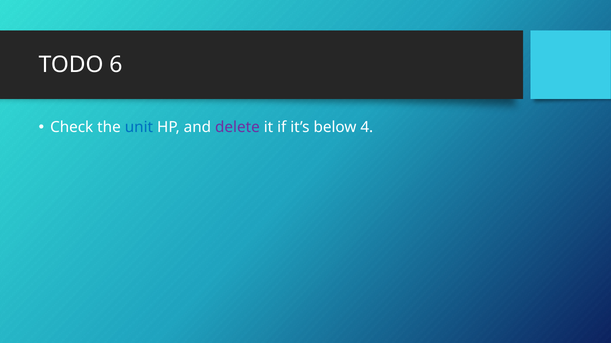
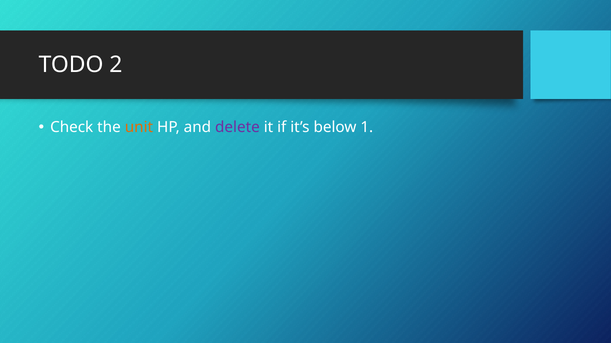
6: 6 -> 2 (116, 65)
unit colour: blue -> orange (139, 128)
4: 4 -> 1 (367, 128)
